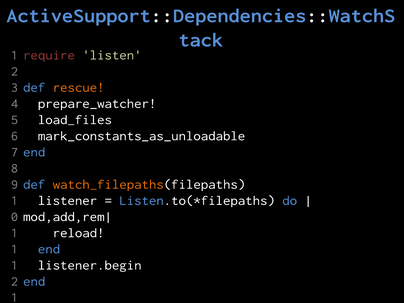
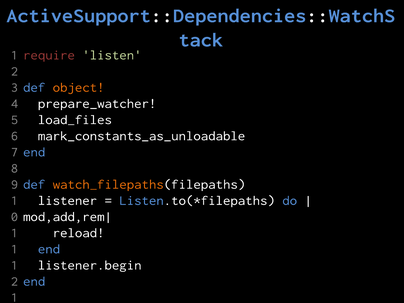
rescue: rescue -> object (79, 87)
